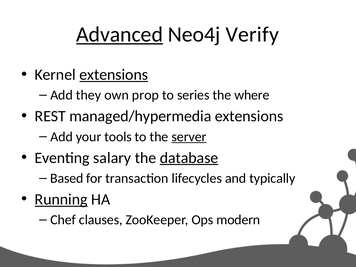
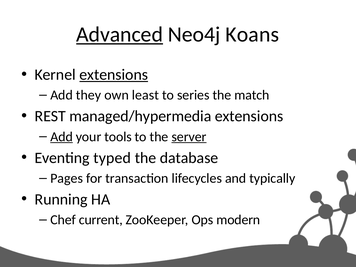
Verify: Verify -> Koans (252, 34)
prop: prop -> least (145, 95)
where: where -> match (252, 95)
Add underline: none -> present (62, 137)
salary: salary -> typed (112, 158)
database underline: present -> none (189, 158)
Based: Based -> Pages (67, 178)
Running underline: present -> none (61, 199)
clauses: clauses -> current (101, 220)
